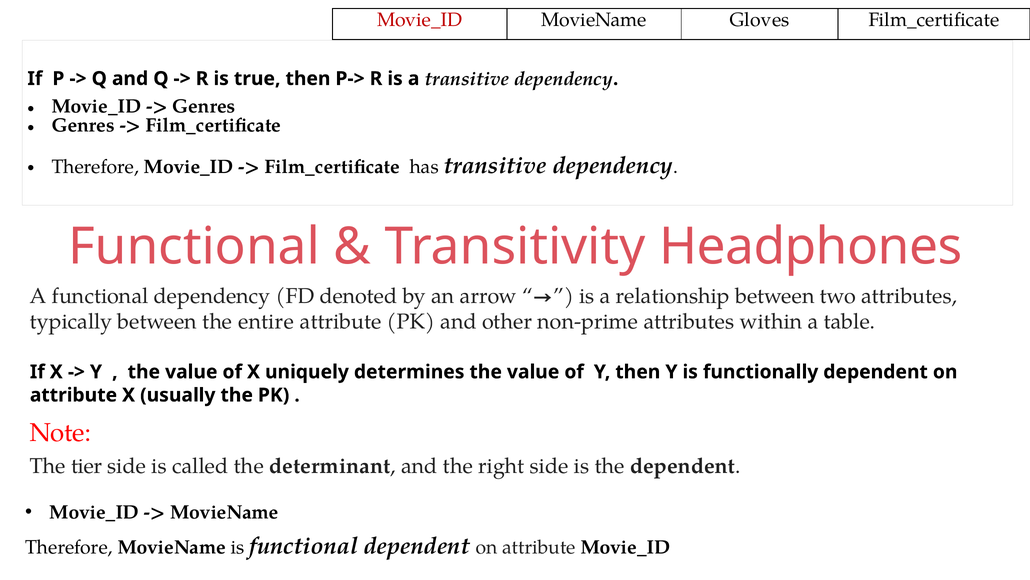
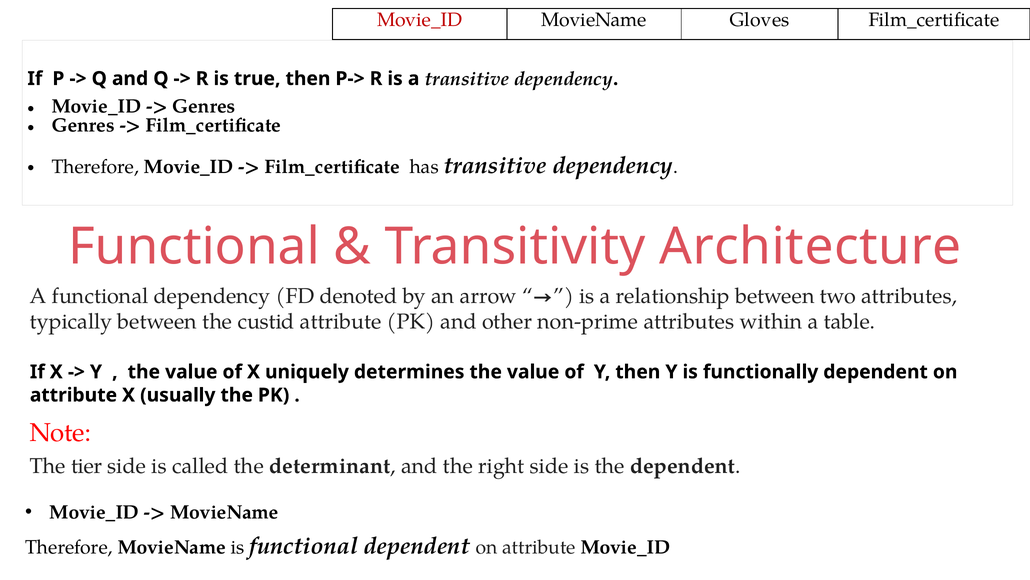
Headphones: Headphones -> Architecture (810, 246)
entire: entire -> custid (266, 321)
